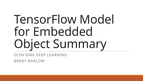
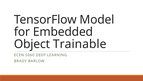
Summary: Summary -> Trainable (80, 44)
